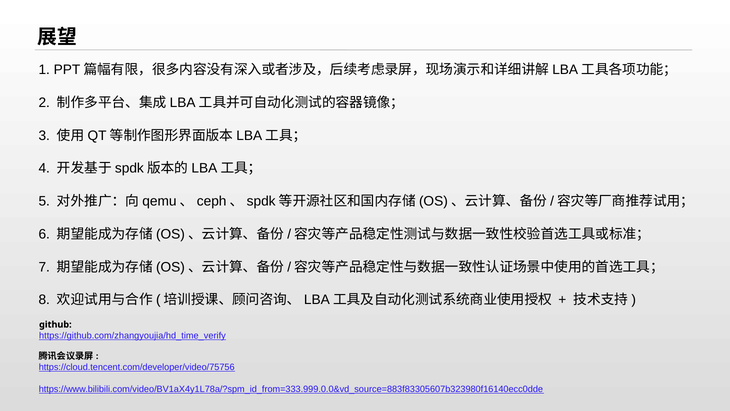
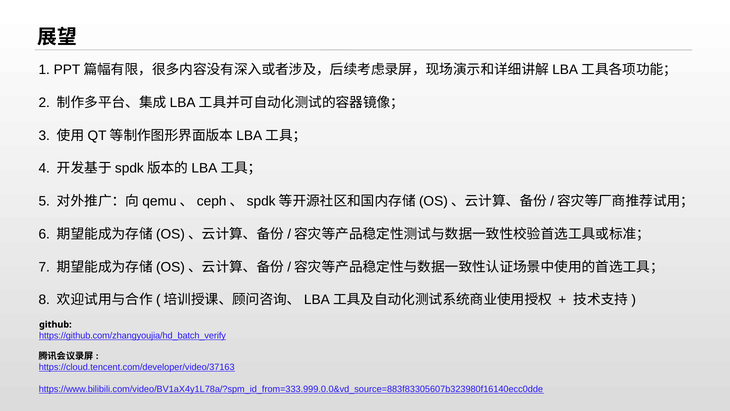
https://github.com/zhangyoujia/hd_time_verify: https://github.com/zhangyoujia/hd_time_verify -> https://github.com/zhangyoujia/hd_batch_verify (132, 335)
https://cloud.tencent.com/developer/video/75756: https://cloud.tencent.com/developer/video/75756 -> https://cloud.tencent.com/developer/video/37163 (137, 367)
